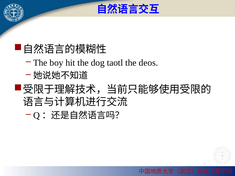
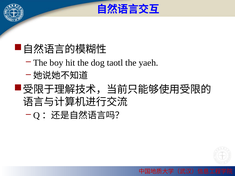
deos: deos -> yaeh (148, 63)
